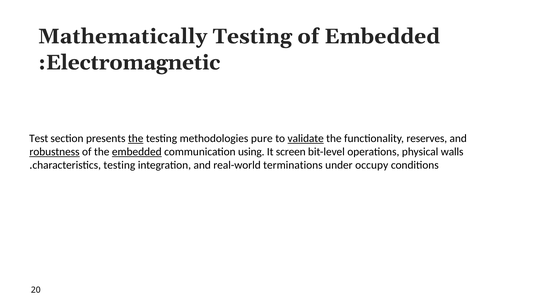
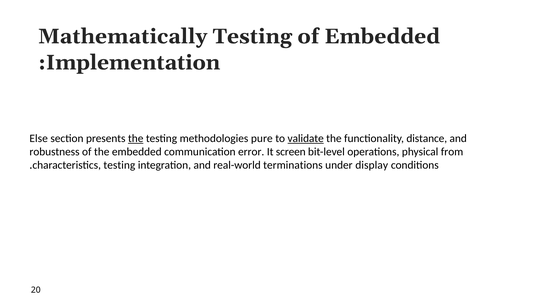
Electromagnetic: Electromagnetic -> Implementation (133, 63)
Test: Test -> Else (39, 139)
reserves: reserves -> distance (427, 139)
robustness underline: present -> none (54, 152)
embedded underline: present -> none (137, 152)
using: using -> error (251, 152)
walls: walls -> from (452, 152)
occupy: occupy -> display (372, 165)
